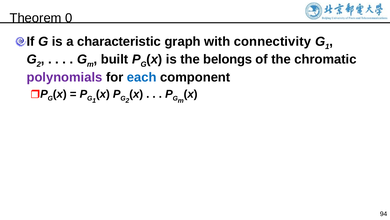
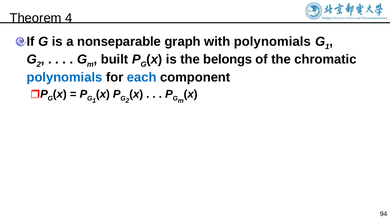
0: 0 -> 4 (69, 18)
characteristic: characteristic -> nonseparable (119, 42)
with connectivity: connectivity -> polynomials (272, 42)
polynomials colour: purple -> blue (65, 77)
